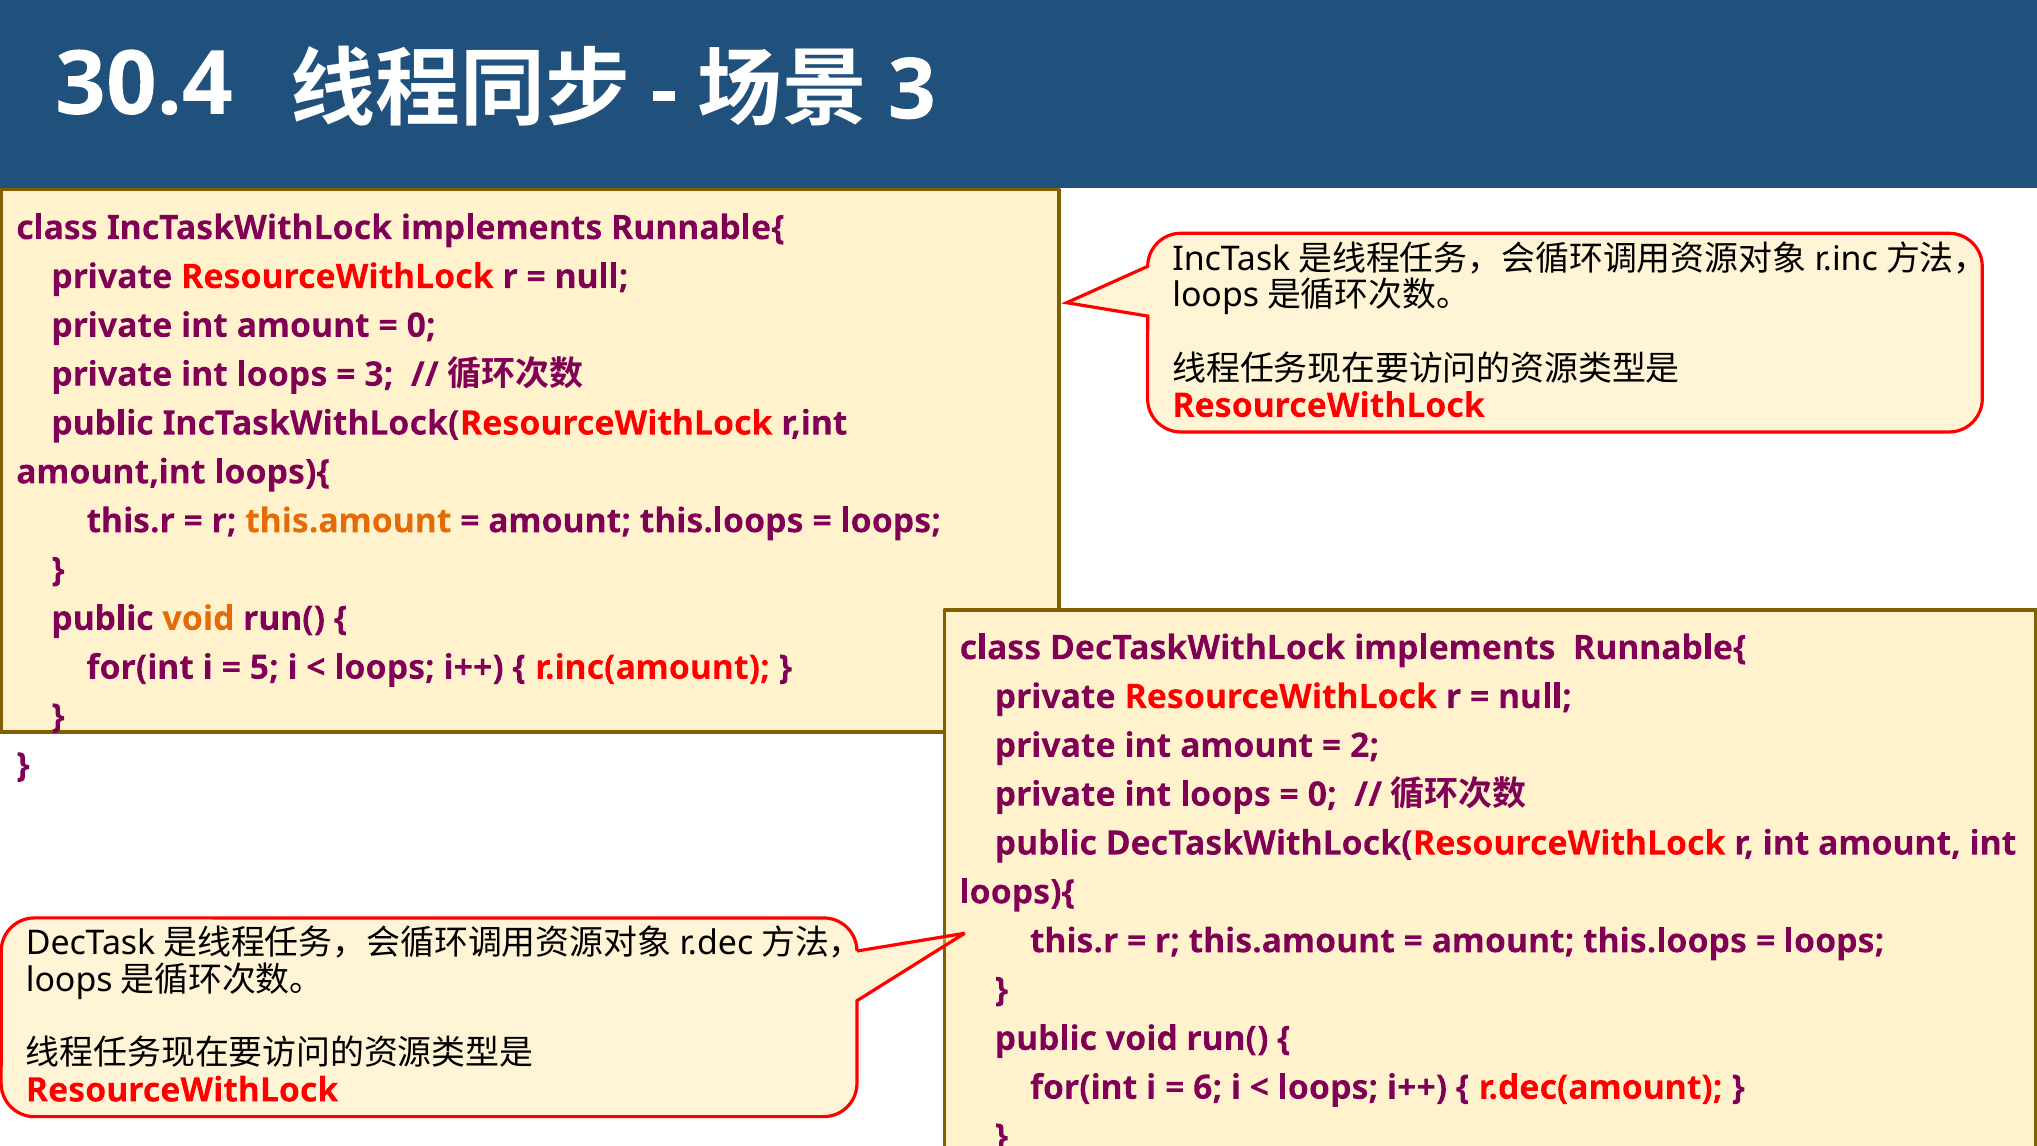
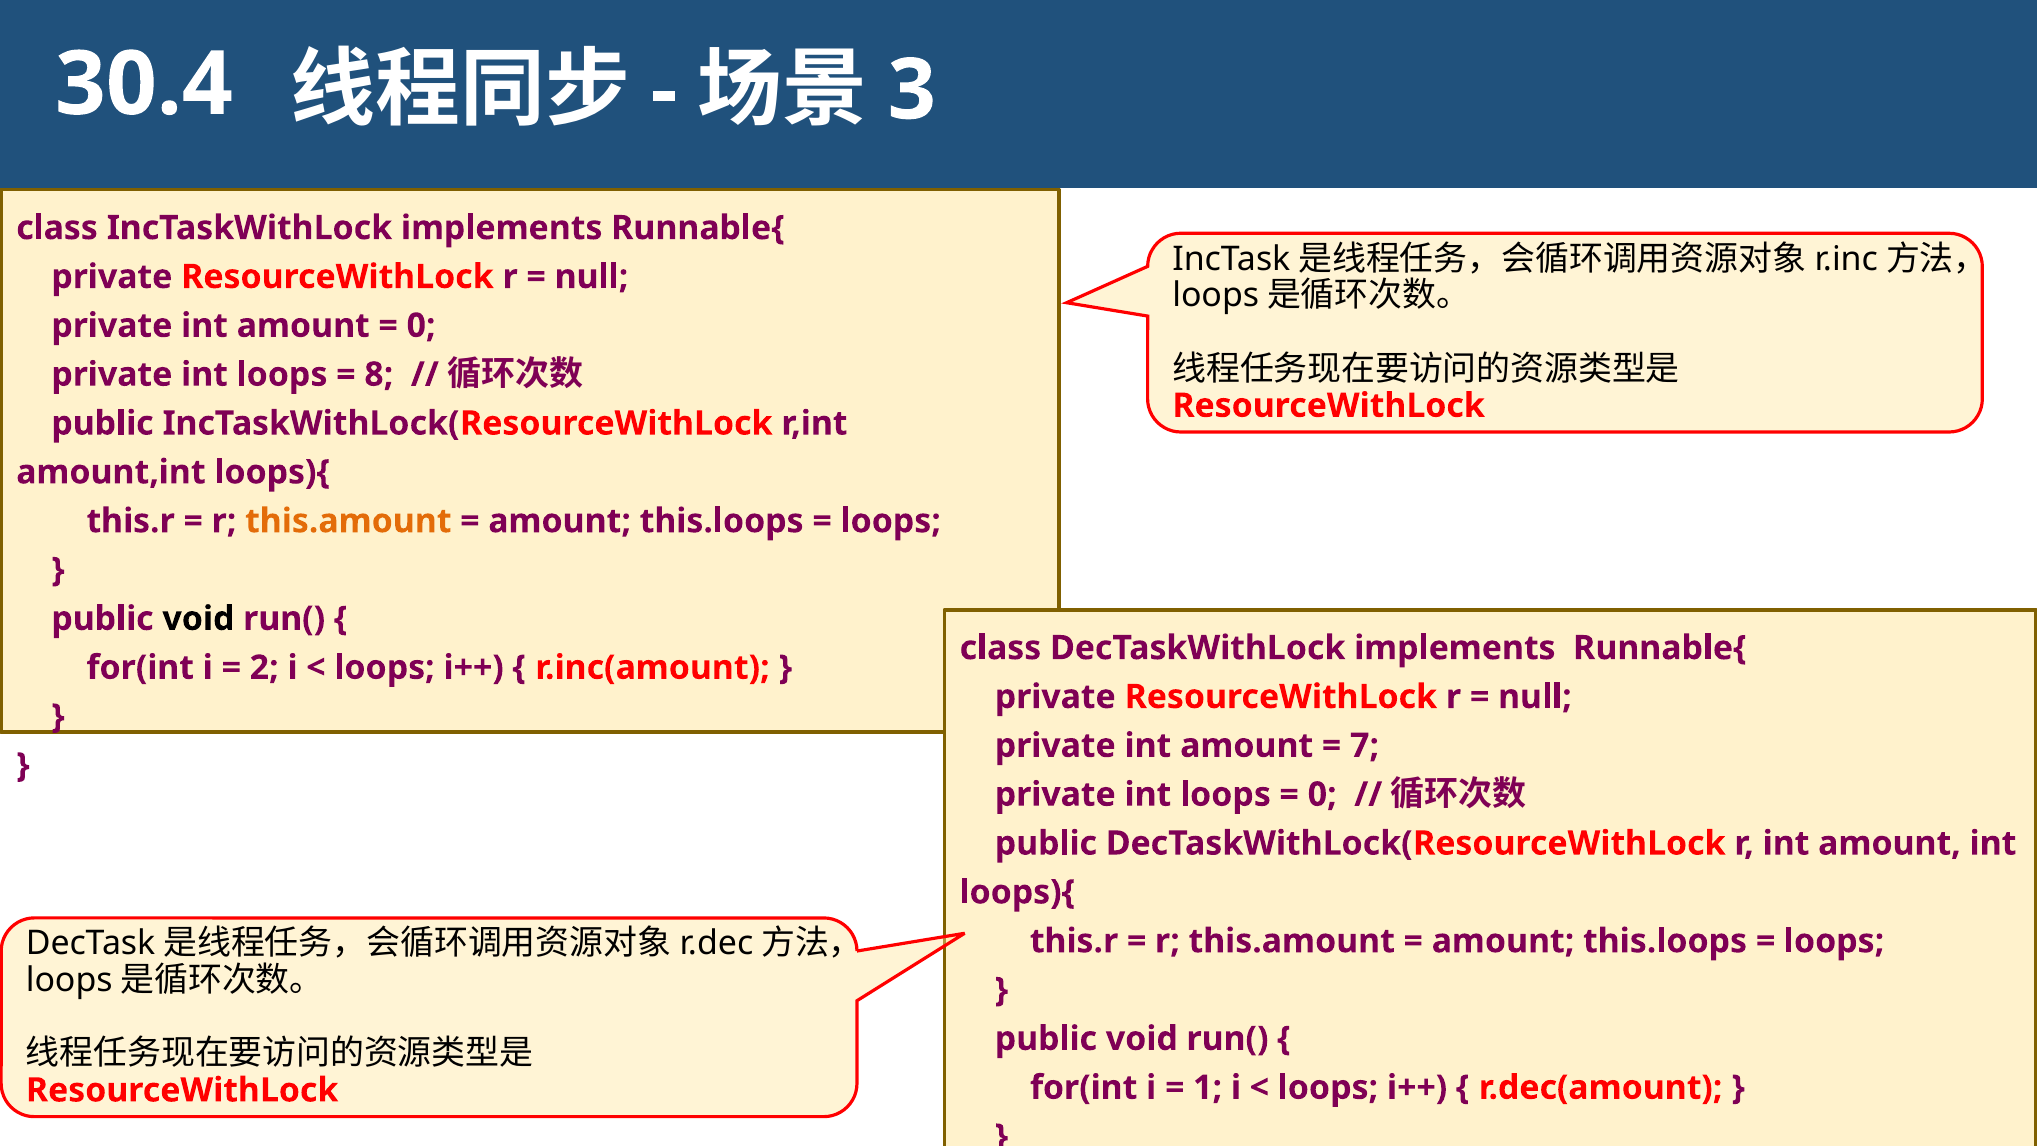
3: 3 -> 8 (379, 374)
void colour: orange -> black (198, 619)
5: 5 -> 2 (264, 668)
2: 2 -> 7 (1365, 746)
6: 6 -> 1 (1208, 1087)
